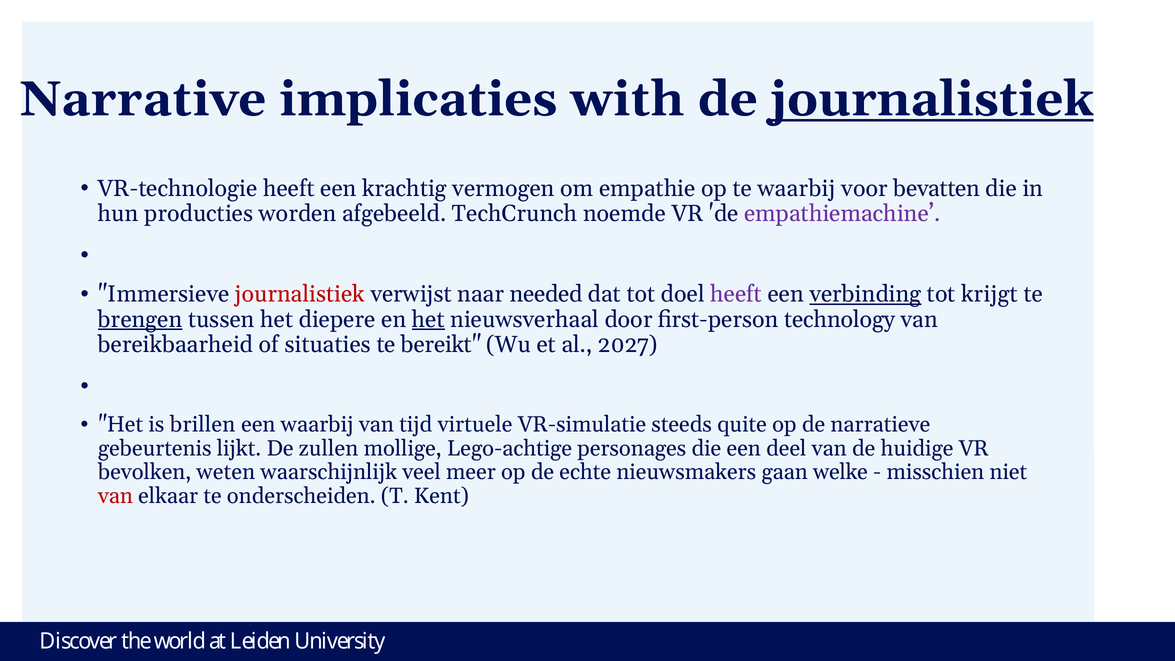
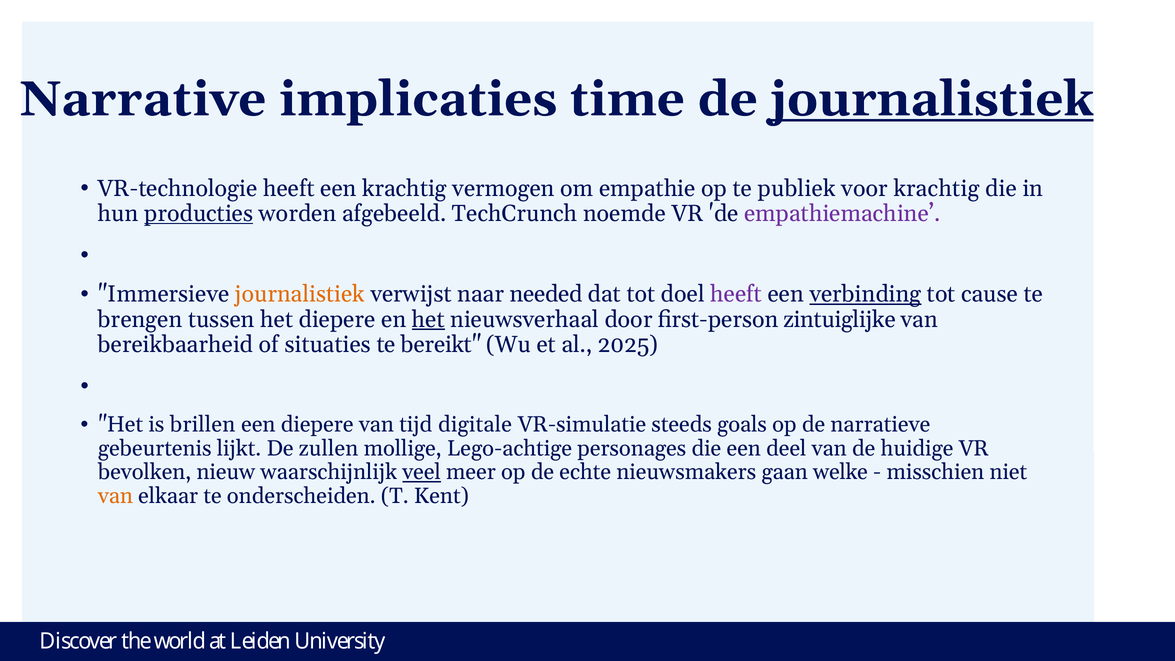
with: with -> time (627, 99)
te waarbij: waarbij -> publiek (797, 188)
voor bevatten: bevatten -> krachtig (936, 188)
producties underline: none -> present (199, 213)
journalistiek colour: red -> orange (300, 294)
krijgt: krijgt -> cause (990, 294)
brengen underline: present -> none (140, 319)
technology: technology -> zintuiglijke (840, 319)
2027: 2027 -> 2025 (628, 344)
een waarbij: waarbij -> diepere (317, 424)
virtuele: virtuele -> digitale (475, 424)
quite: quite -> goals (742, 424)
weten: weten -> nieuw (226, 472)
veel underline: none -> present (422, 472)
van colour: red -> orange (115, 496)
